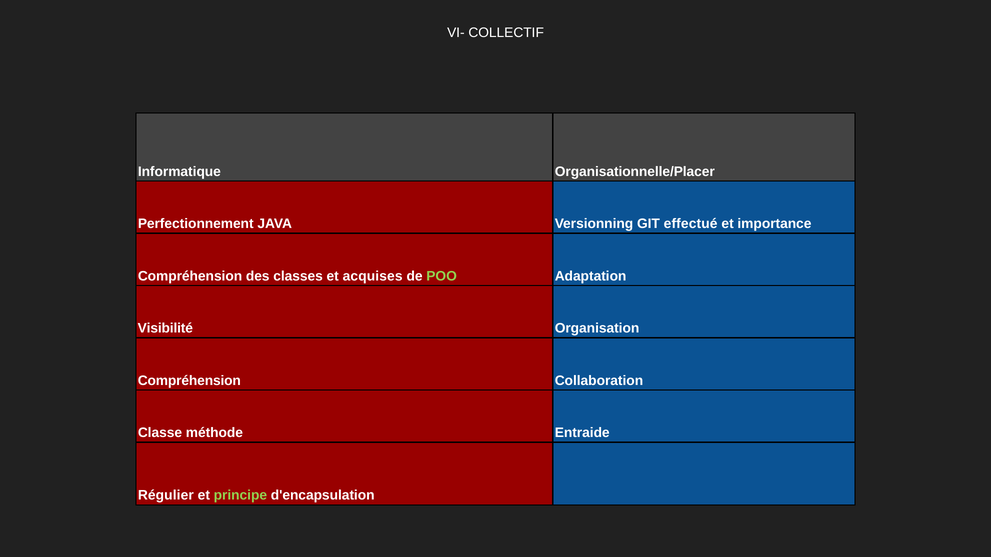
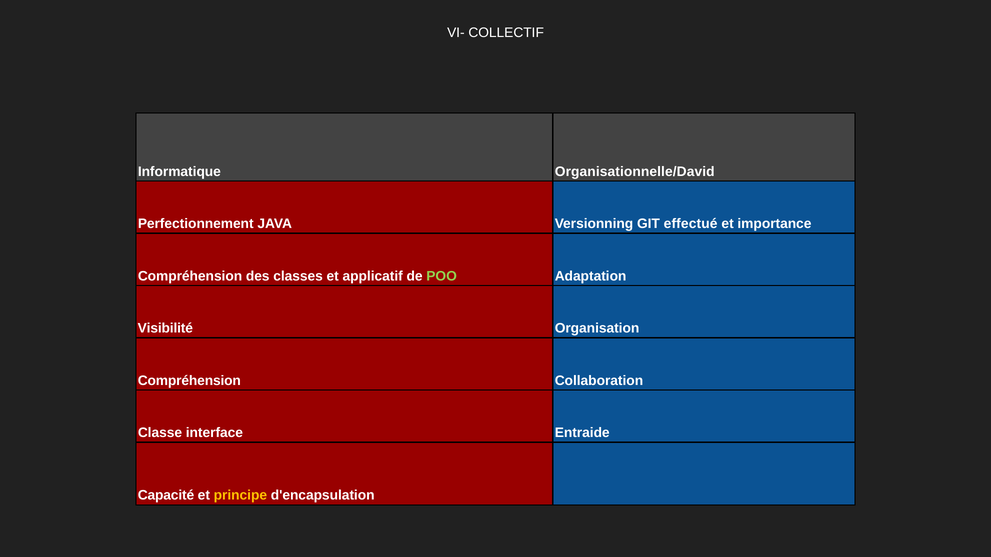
Organisationnelle/Placer: Organisationnelle/Placer -> Organisationnelle/David (635, 172)
acquises: acquises -> applicatif (373, 276)
méthode: méthode -> interface (214, 433)
Régulier: Régulier -> Capacité (166, 496)
principe colour: light green -> yellow (240, 496)
